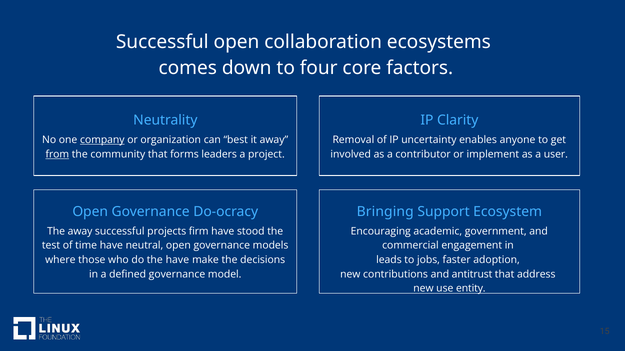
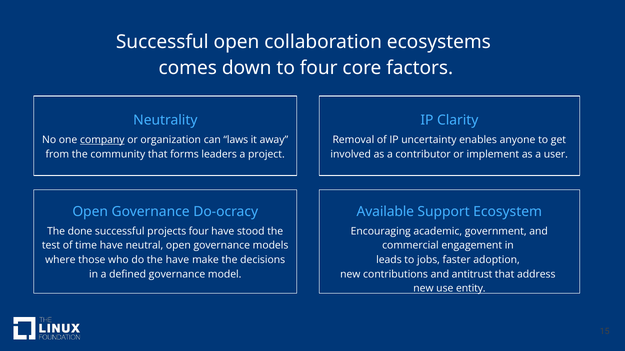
best: best -> laws (236, 140)
from underline: present -> none (57, 155)
Bringing: Bringing -> Available (385, 212)
The away: away -> done (80, 232)
projects firm: firm -> four (199, 232)
